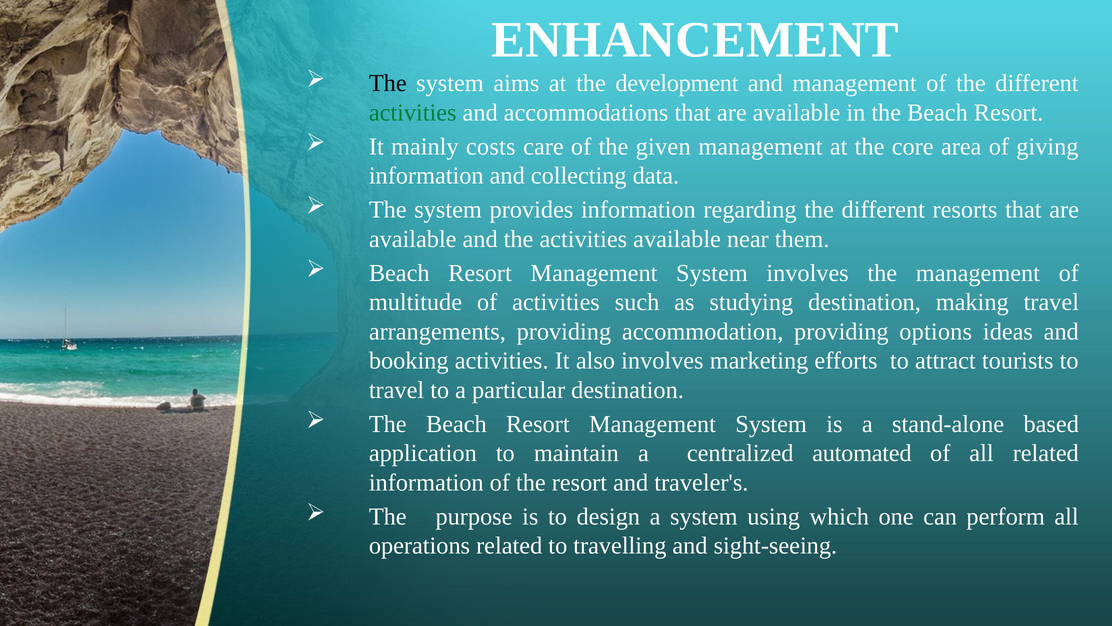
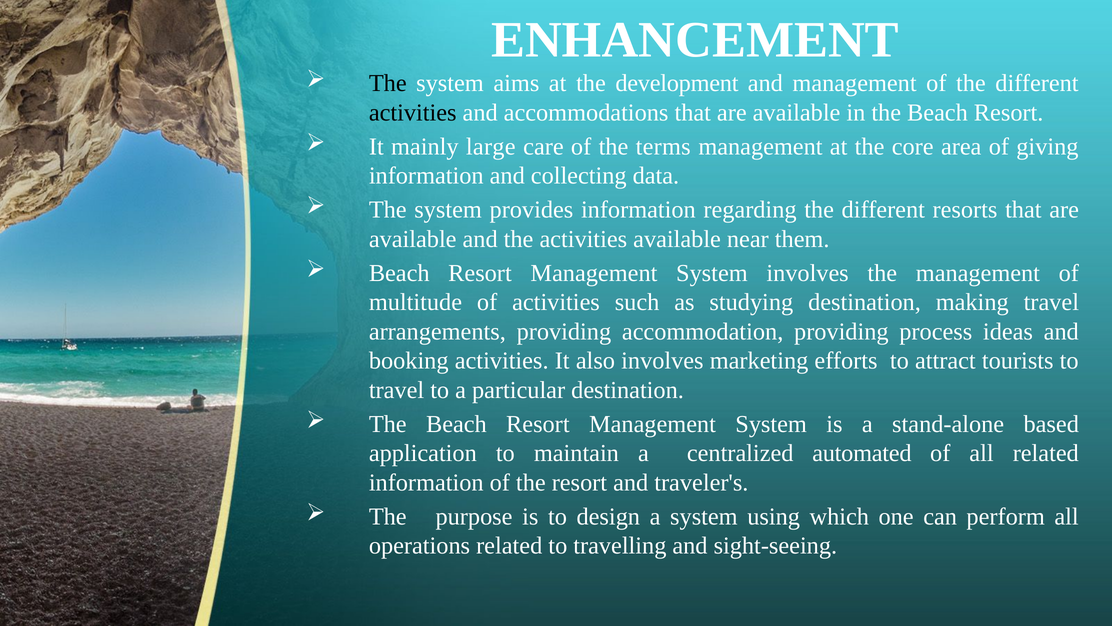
activities colour: green -> black (413, 112)
costs: costs -> large (491, 147)
given: given -> terms (663, 147)
options: options -> process (936, 331)
